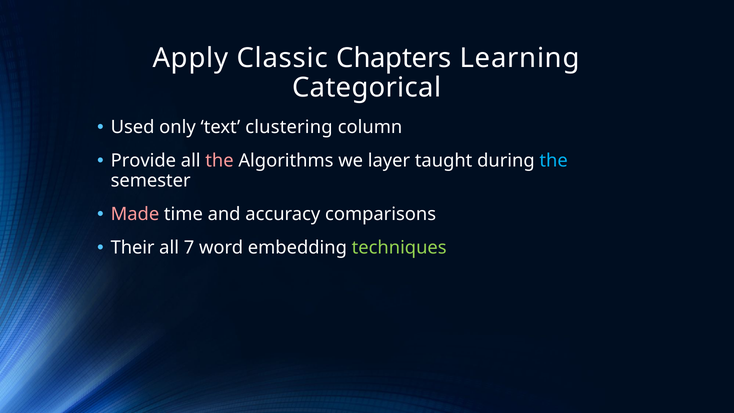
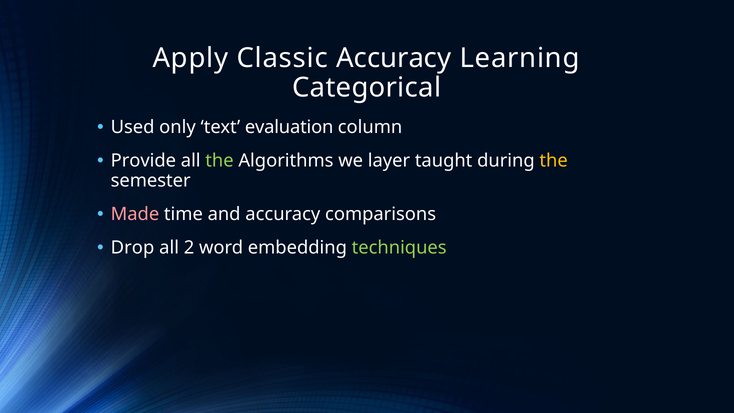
Classic Chapters: Chapters -> Accuracy (394, 58)
clustering: clustering -> evaluation (289, 127)
the colour: pink -> light green (220, 161)
the colour: light blue -> yellow (554, 161)
Their: Their -> Drop (133, 248)
7: 7 -> 2 (189, 248)
